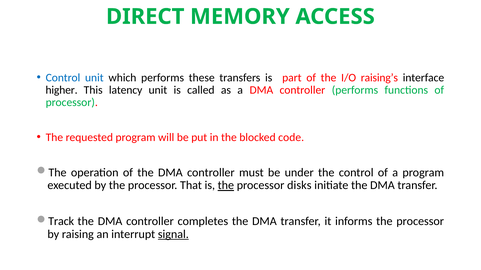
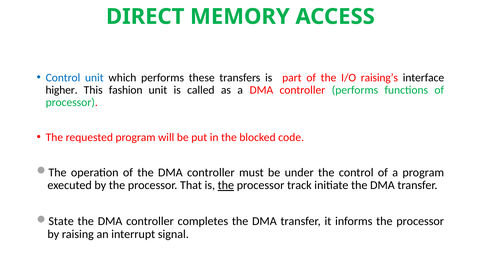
latency: latency -> fashion (126, 90)
disks: disks -> track (299, 186)
Track: Track -> State (61, 222)
signal underline: present -> none (173, 235)
